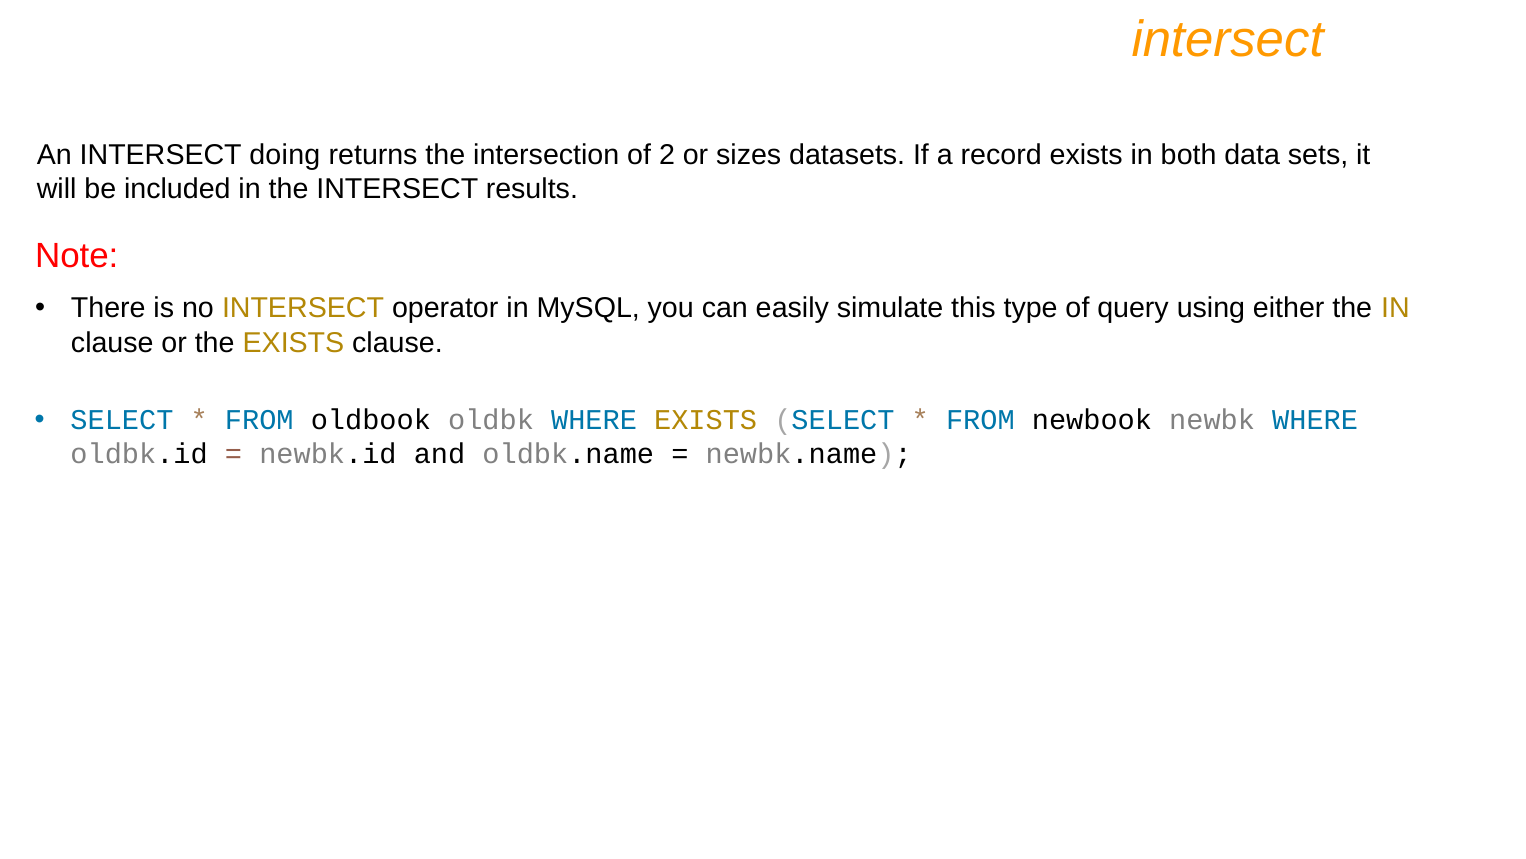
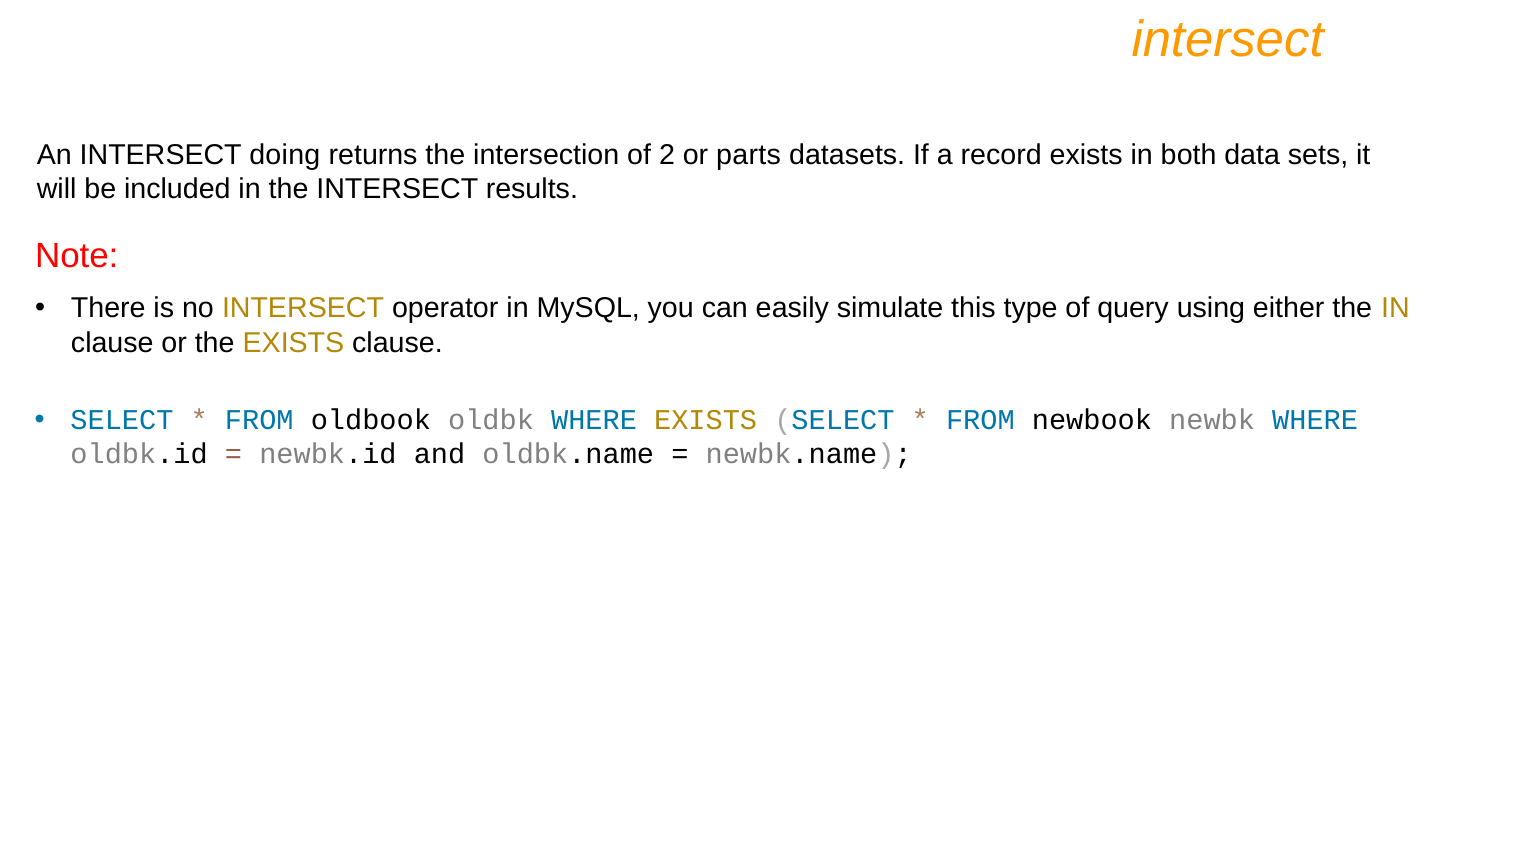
sizes: sizes -> parts (749, 155)
